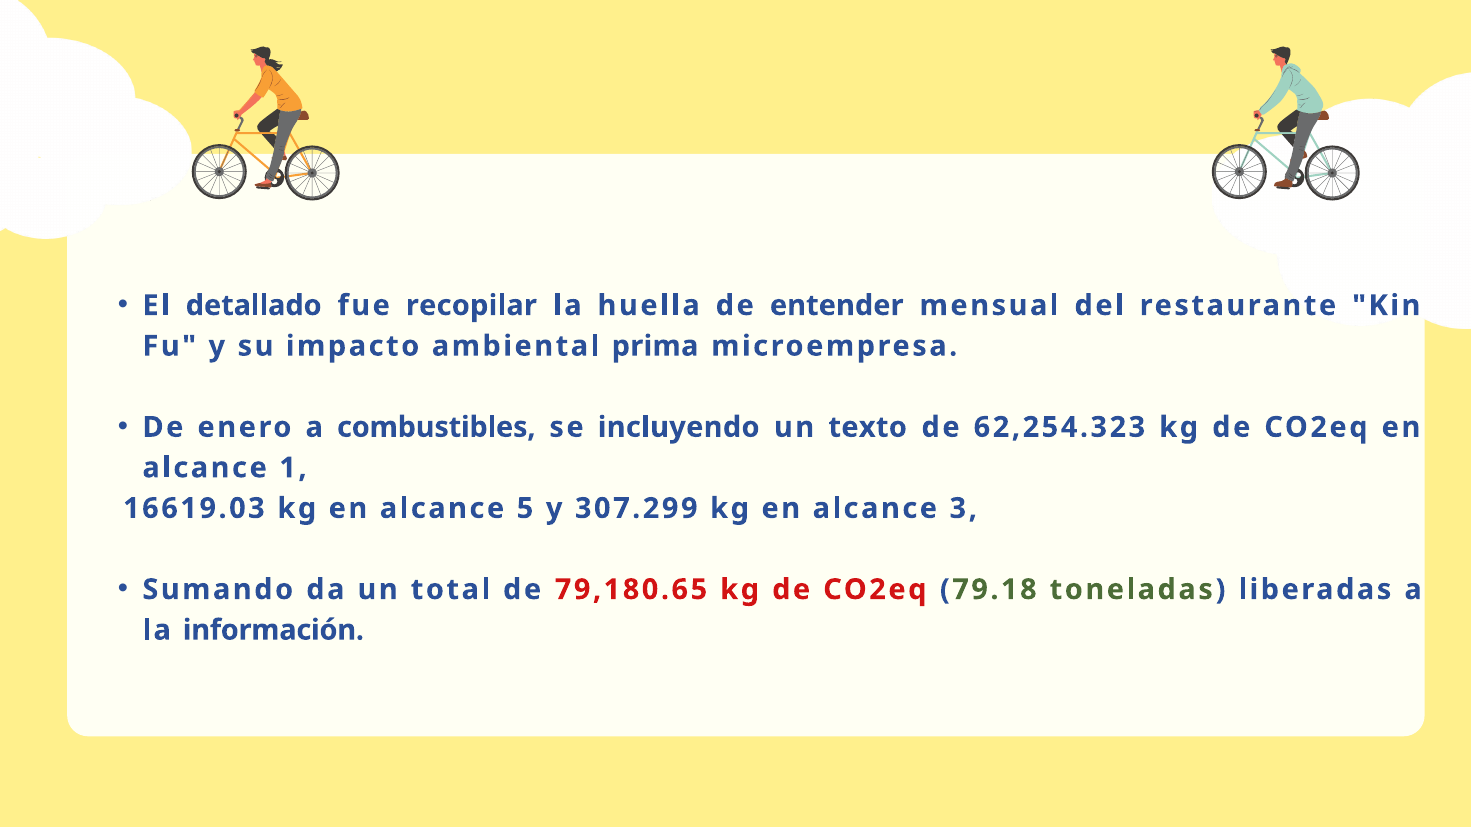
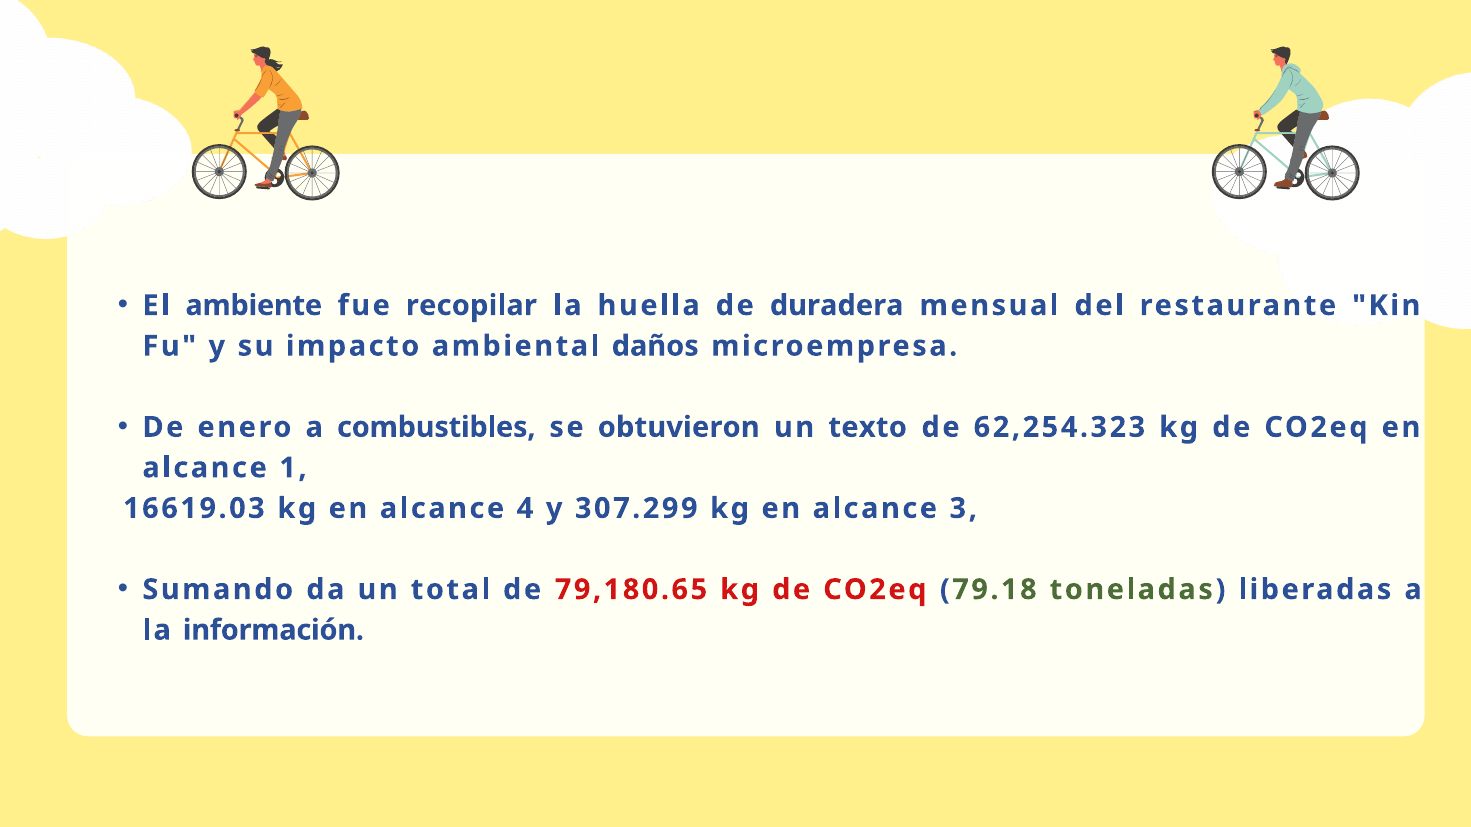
detallado: detallado -> ambiente (254, 306)
entender: entender -> duradera (837, 306)
prima: prima -> daños (655, 346)
incluyendo: incluyendo -> obtuvieron (679, 427)
5: 5 -> 4 (525, 509)
